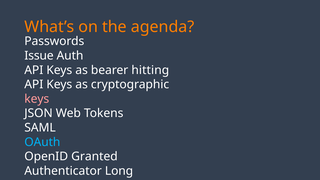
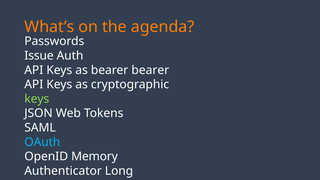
bearer hitting: hitting -> bearer (150, 70)
keys colour: pink -> light green (37, 99)
Granted: Granted -> Memory (95, 156)
